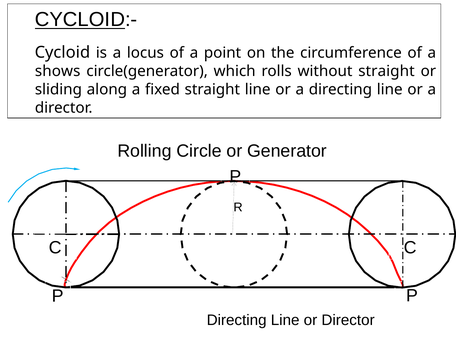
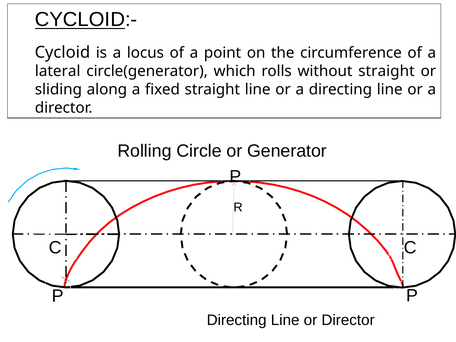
shows: shows -> lateral (58, 71)
